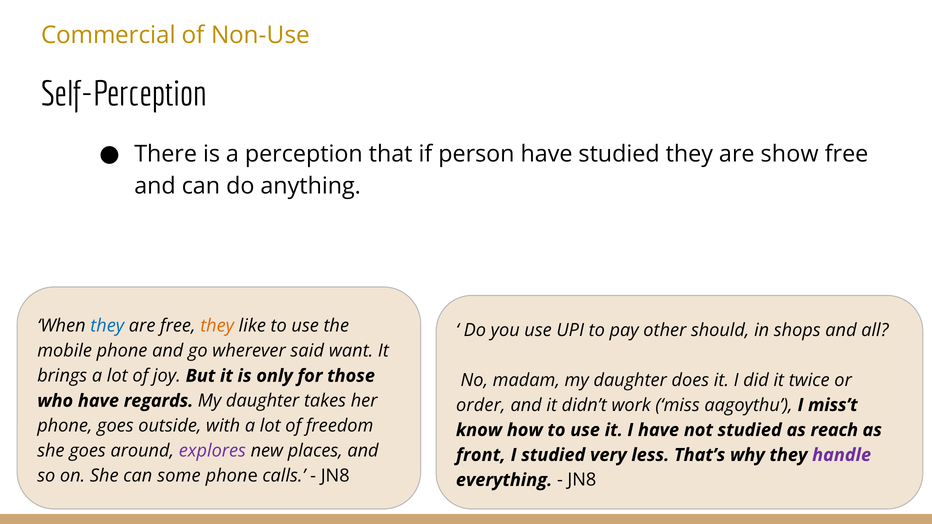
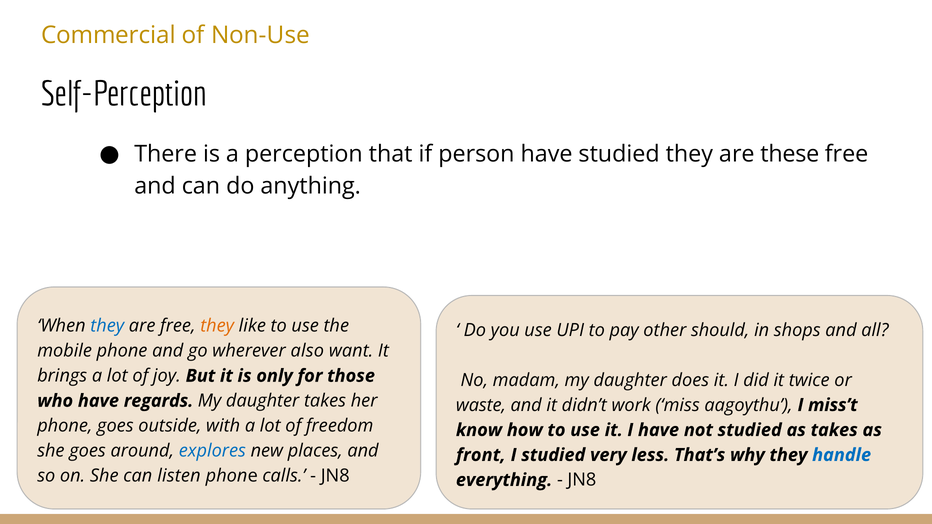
show: show -> these (790, 154)
said: said -> also (307, 351)
order: order -> waste (481, 405)
as reach: reach -> takes (834, 430)
explores colour: purple -> blue (212, 451)
handle colour: purple -> blue (842, 455)
some: some -> listen (179, 476)
